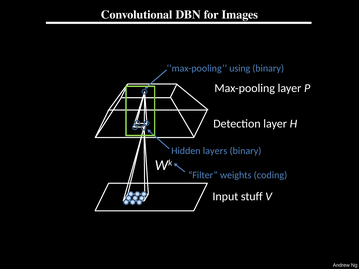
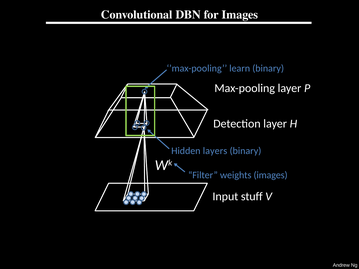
using: using -> learn (240, 68)
weights coding: coding -> images (271, 175)
